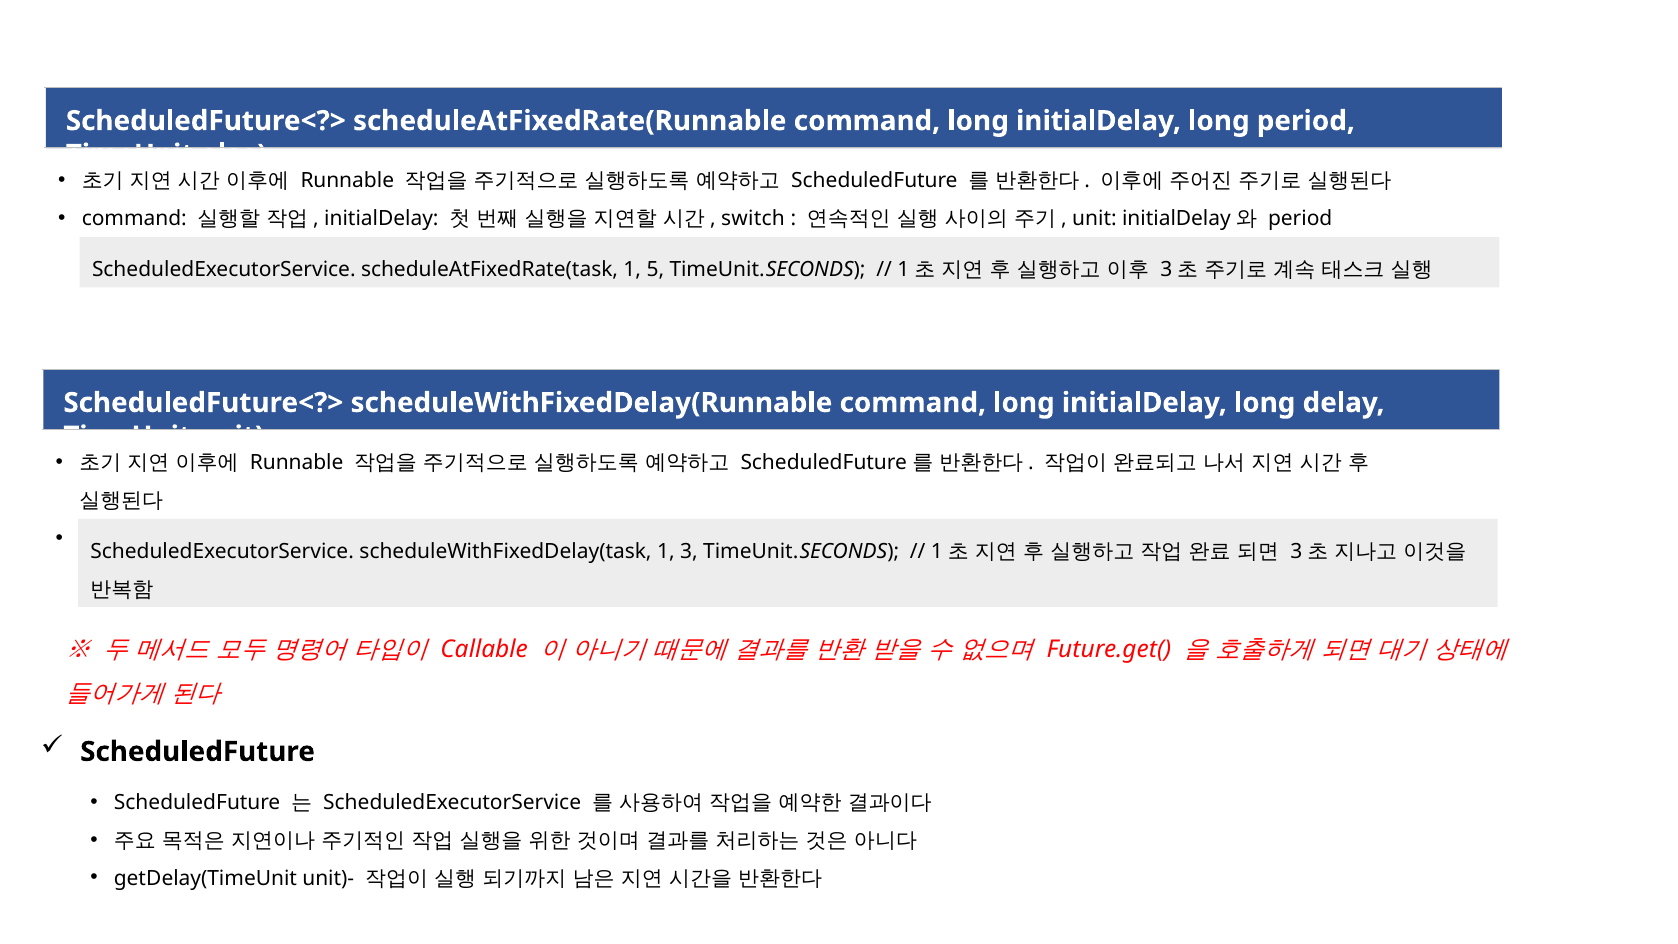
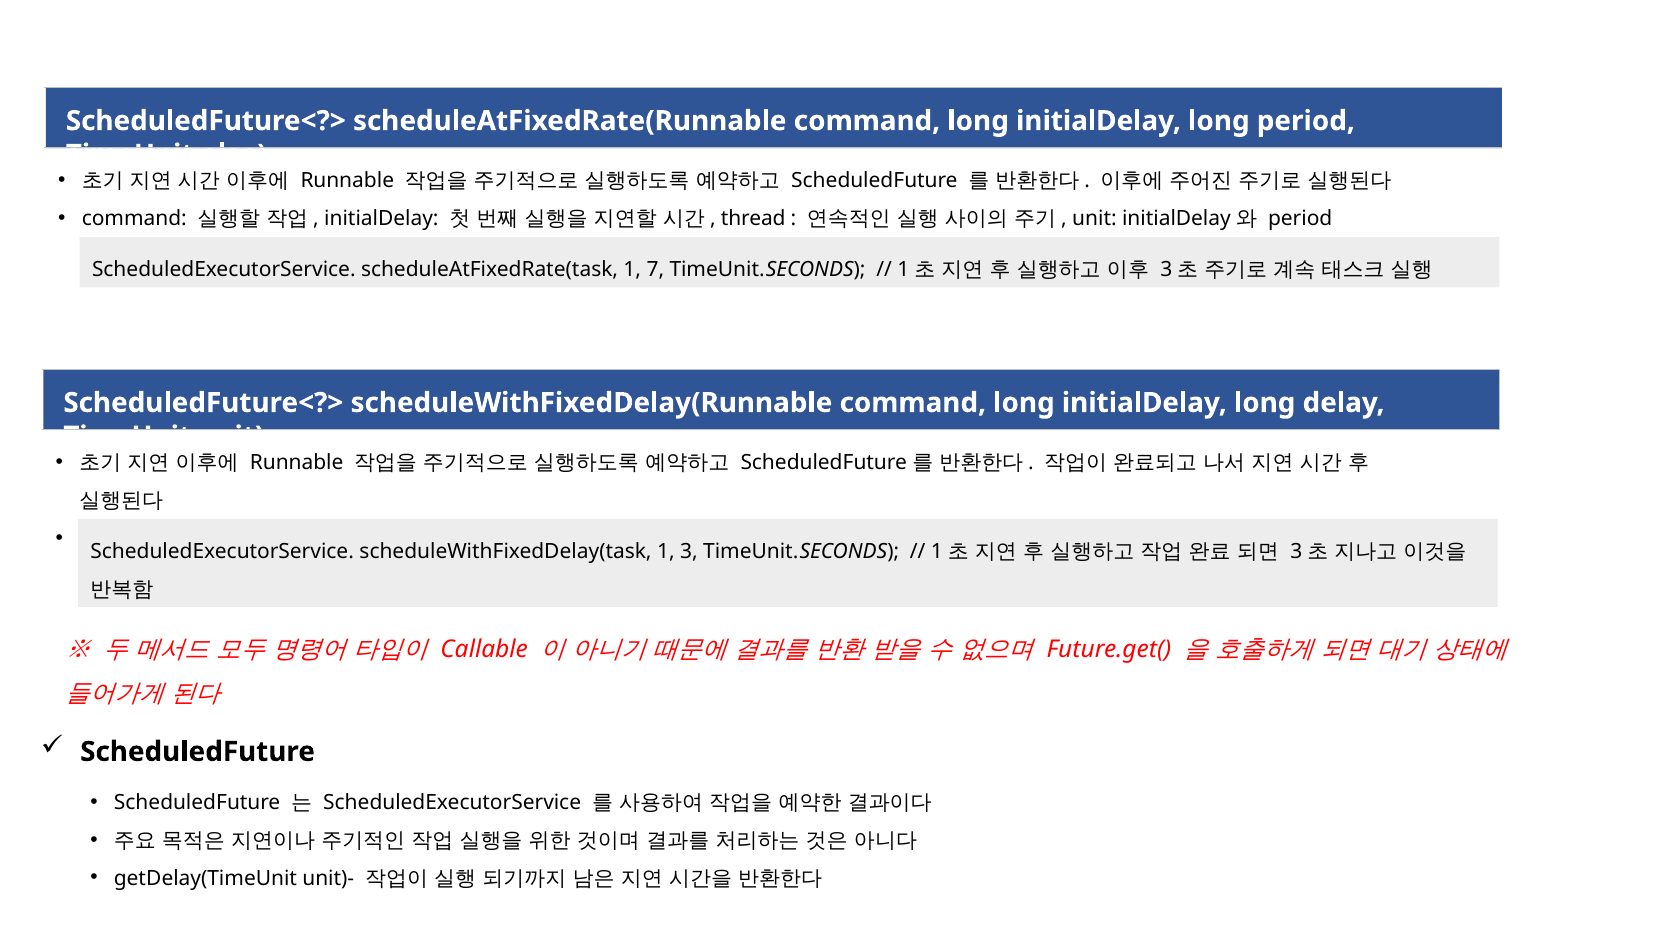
switch: switch -> thread (753, 219)
5: 5 -> 7 (655, 270)
